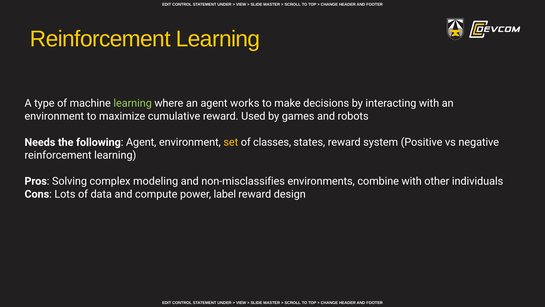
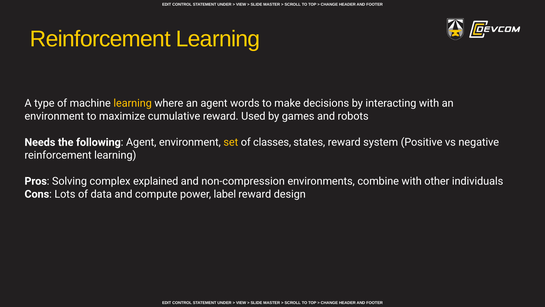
learning colour: light green -> yellow (133, 103)
works: works -> words (245, 103)
modeling: modeling -> explained (156, 181)
non-misclassifies: non-misclassifies -> non-compression (243, 181)
